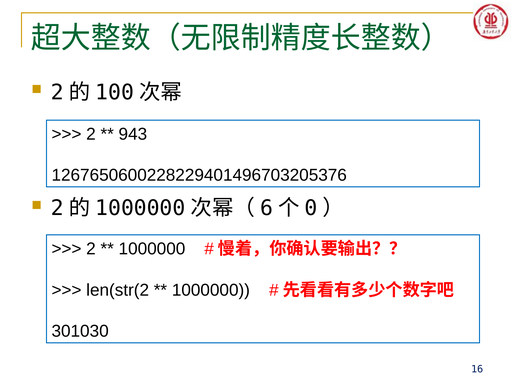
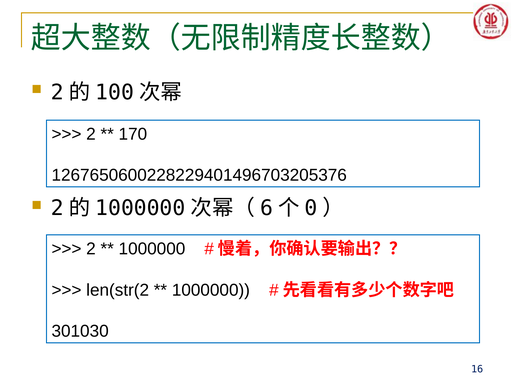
943: 943 -> 170 (133, 134)
